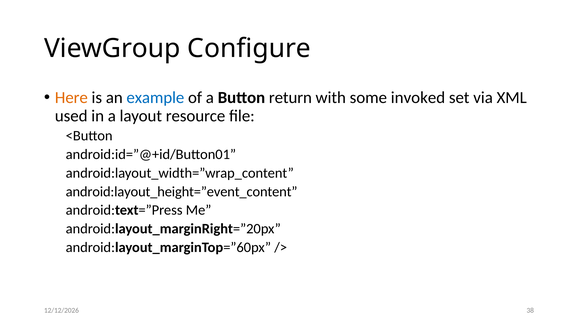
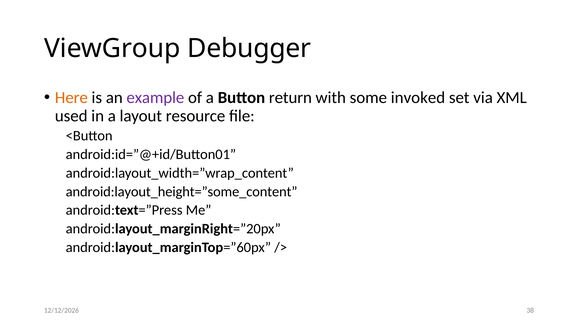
Configure: Configure -> Debugger (249, 49)
example colour: blue -> purple (155, 98)
android:layout_height=”event_content: android:layout_height=”event_content -> android:layout_height=”some_content (182, 192)
